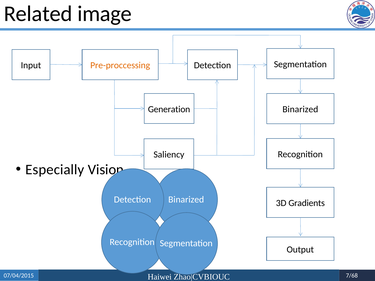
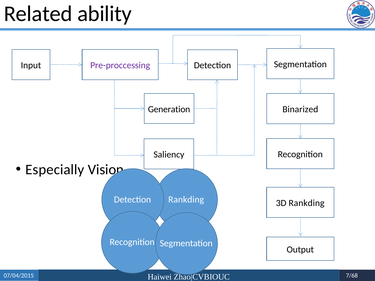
image: image -> ability (105, 14)
Pre-proccessing colour: orange -> purple (120, 65)
Binarized: Binarized -> Rankding (186, 200)
3D Gradients: Gradients -> Rankding (307, 203)
